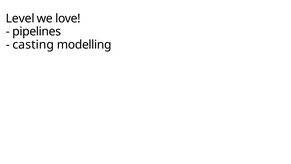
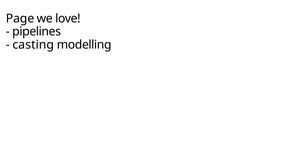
Level: Level -> Page (20, 18)
